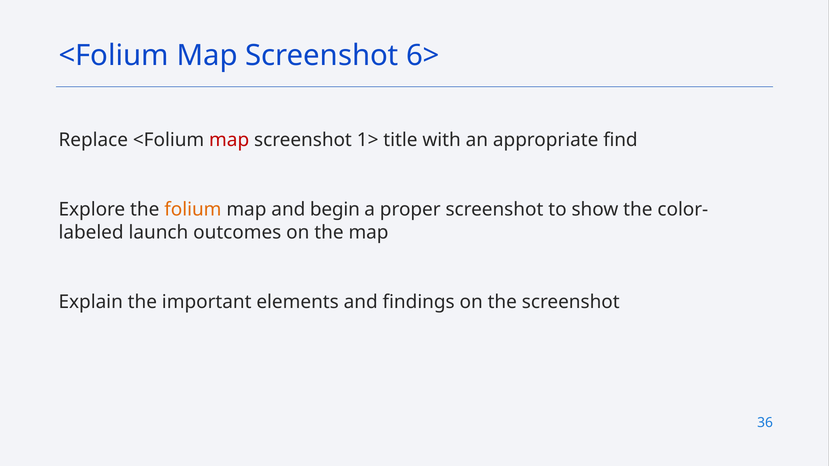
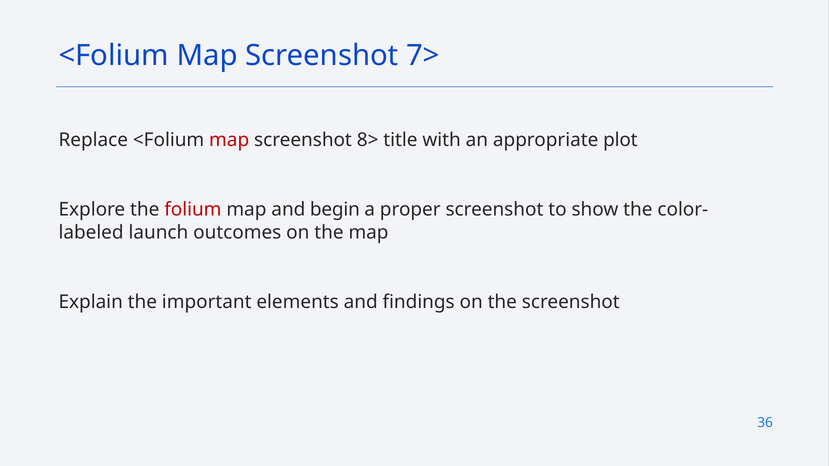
6>: 6> -> 7> (423, 55)
1>: 1> -> 8> (368, 140)
find: find -> plot (620, 140)
folium colour: orange -> red (193, 210)
